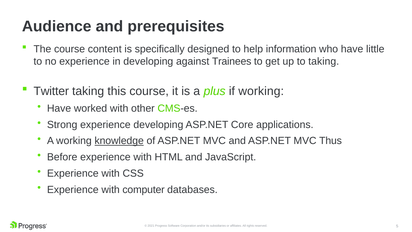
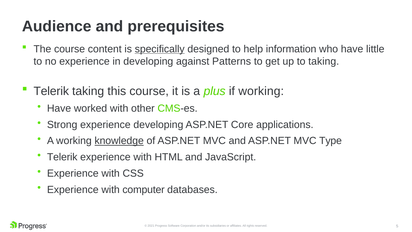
specifically underline: none -> present (160, 49)
Trainees: Trainees -> Patterns (232, 61)
Twitter: Twitter -> Telerik (51, 91)
Thus: Thus -> Type (331, 141)
Before: Before -> Telerik (62, 157)
